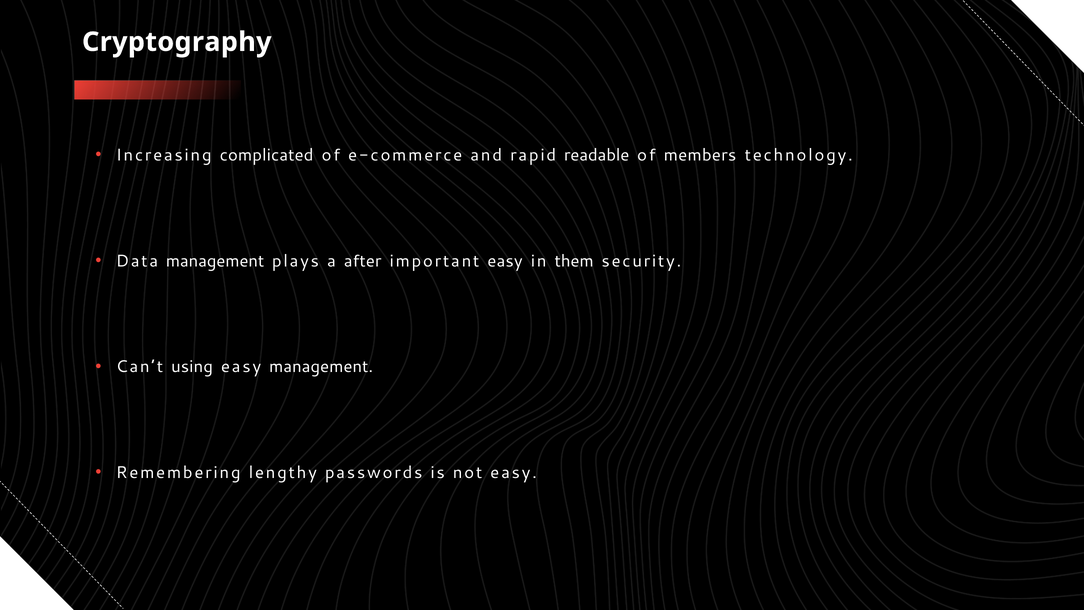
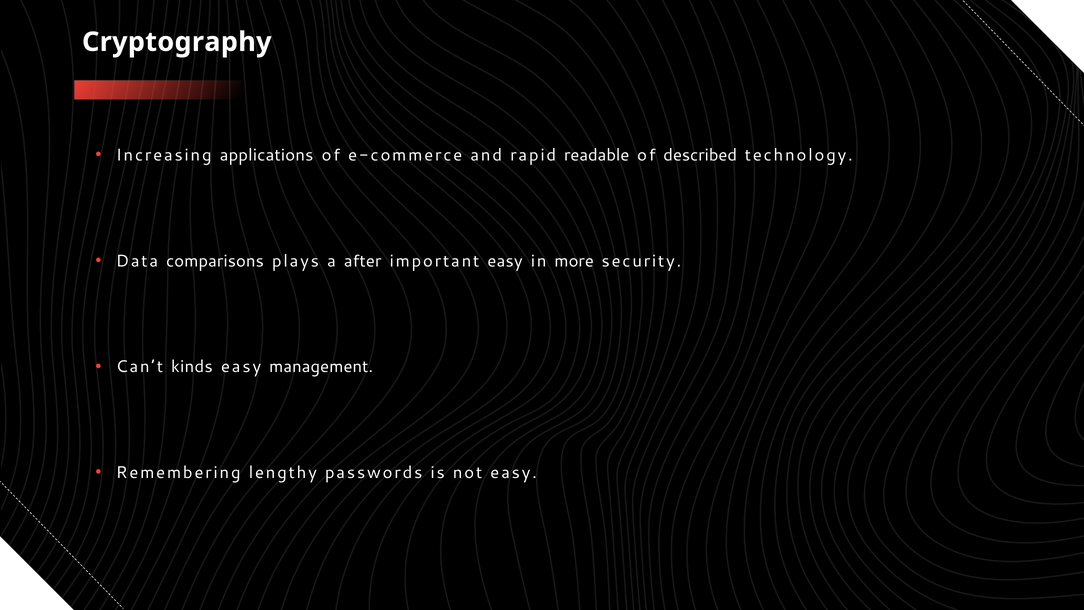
complicated: complicated -> applications (267, 155)
members: members -> described (700, 155)
Data management: management -> comparisons (215, 261)
them: them -> more (574, 261)
using: using -> kinds (192, 367)
